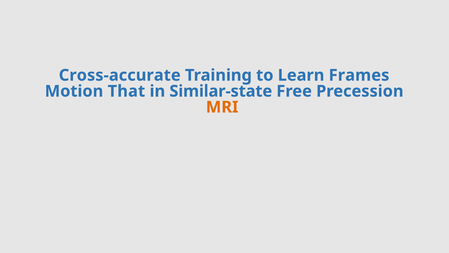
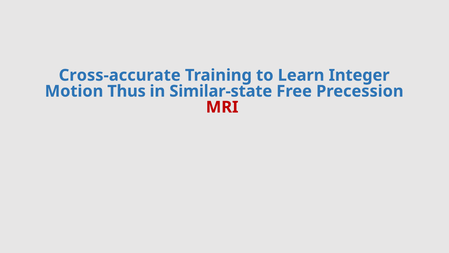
Frames: Frames -> Integer (359, 75)
That: That -> Thus (127, 91)
MRI colour: orange -> red (222, 107)
